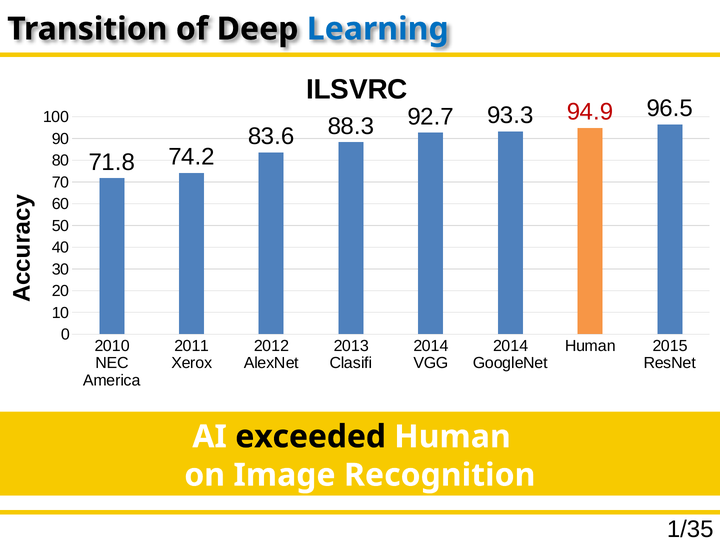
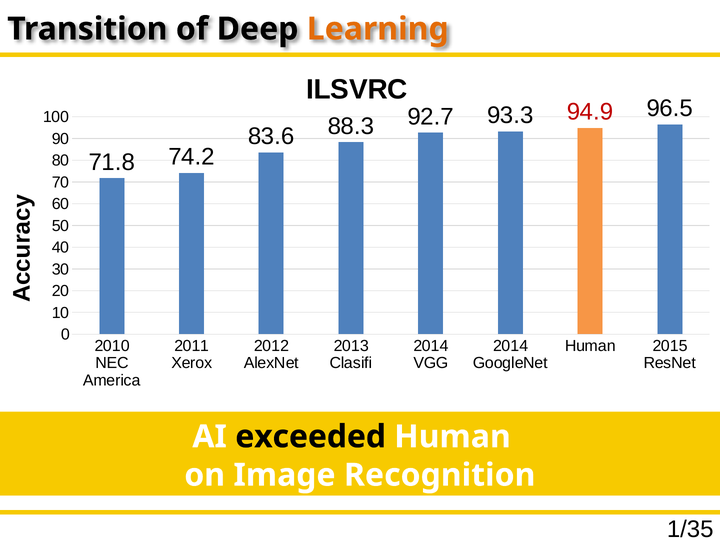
Learning colour: blue -> orange (378, 29)
